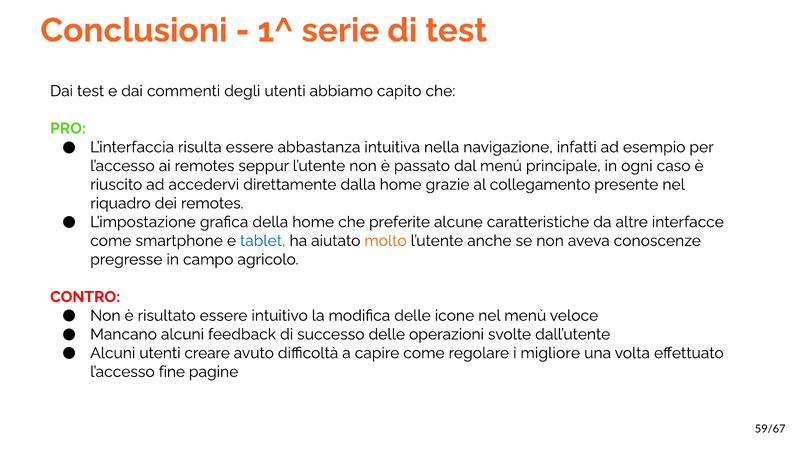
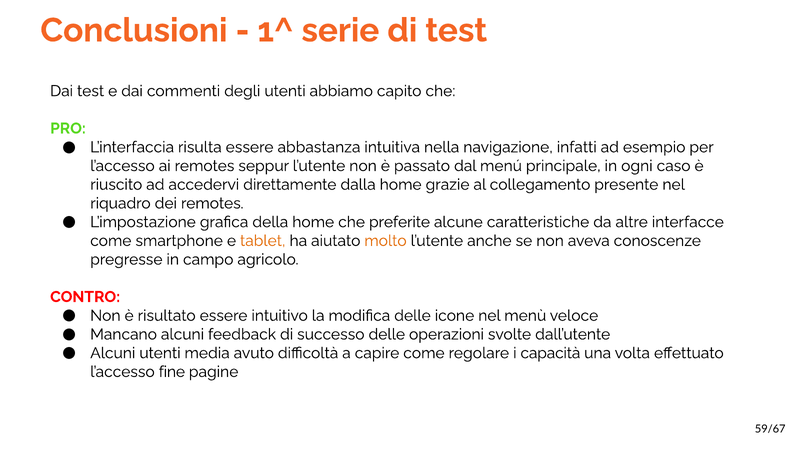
tablet colour: blue -> orange (263, 241)
creare: creare -> media (207, 353)
migliore: migliore -> capacità (550, 353)
